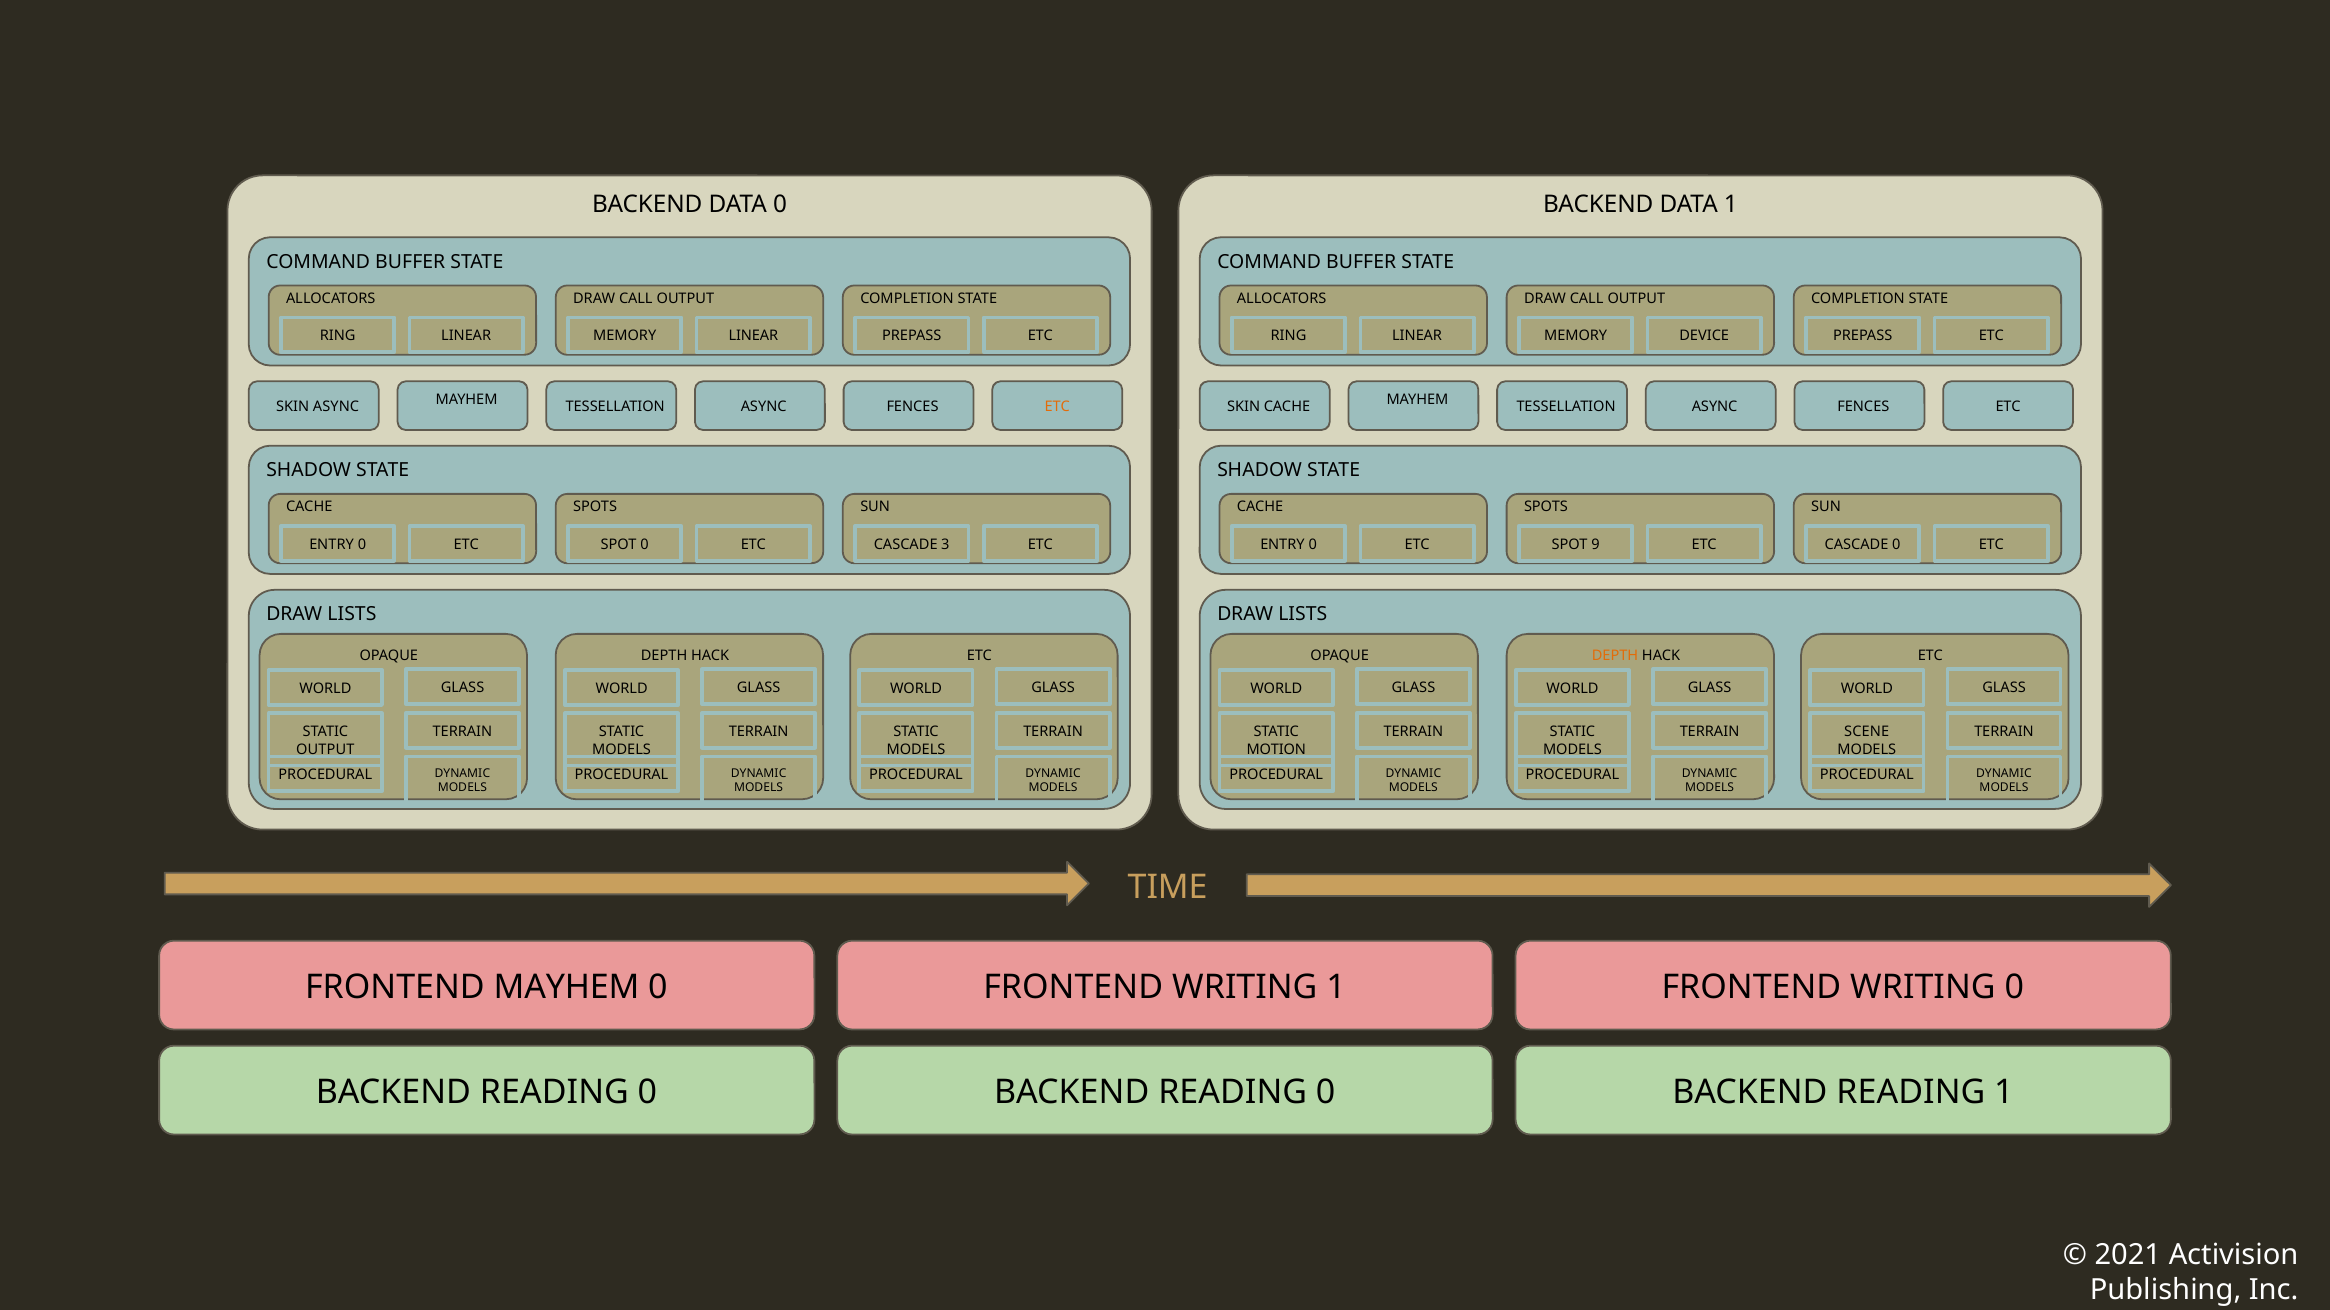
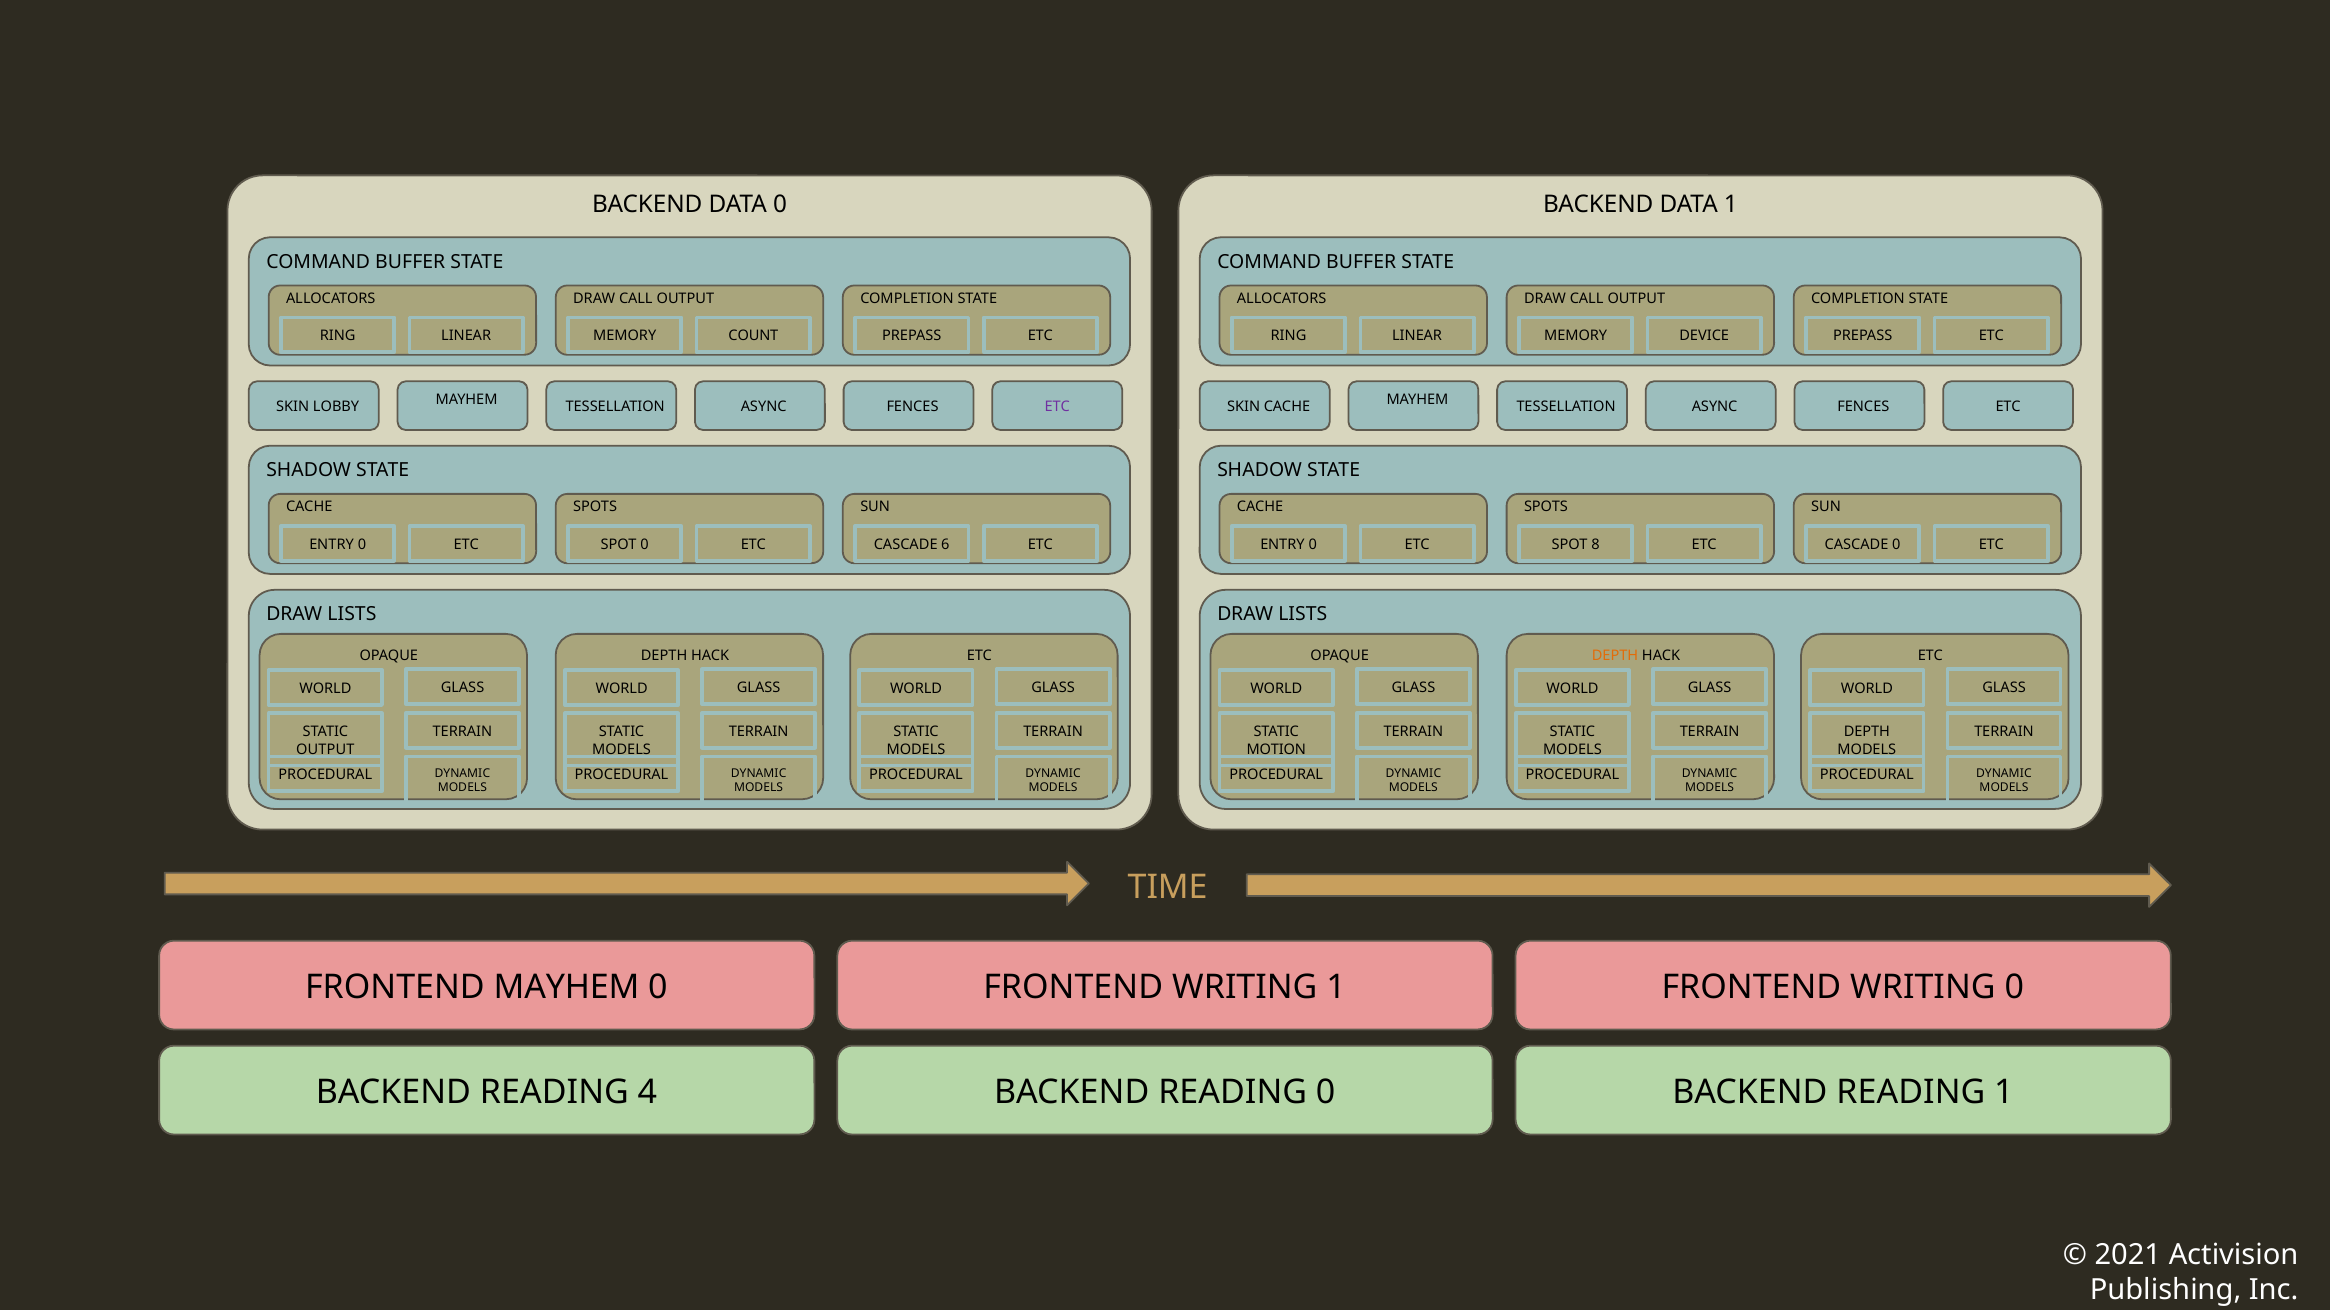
MEMORY LINEAR: LINEAR -> COUNT (753, 336)
SKIN ASYNC: ASYNC -> LOBBY (336, 407)
ETC colour: orange -> purple (1057, 407)
3: 3 -> 6 (945, 545)
9: 9 -> 8 (1596, 545)
SCENE: SCENE -> DEPTH (1867, 732)
0: 0 -> 4 (647, 1093)
